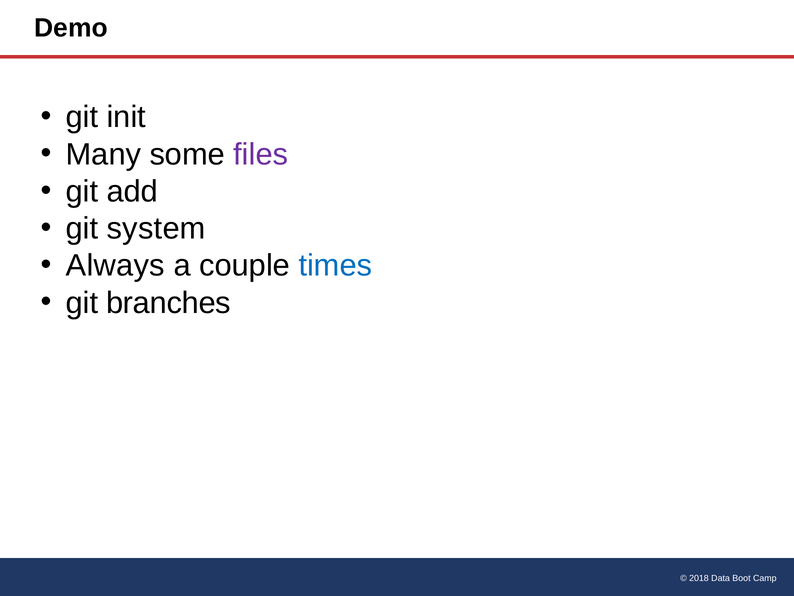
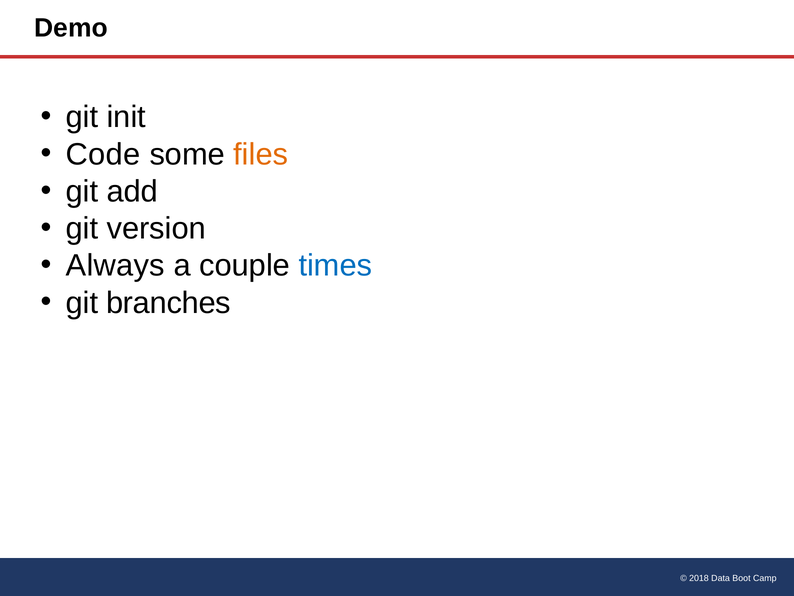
Many: Many -> Code (103, 154)
files colour: purple -> orange (261, 154)
system: system -> version (156, 228)
